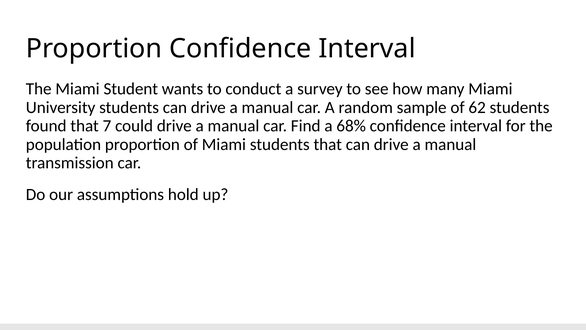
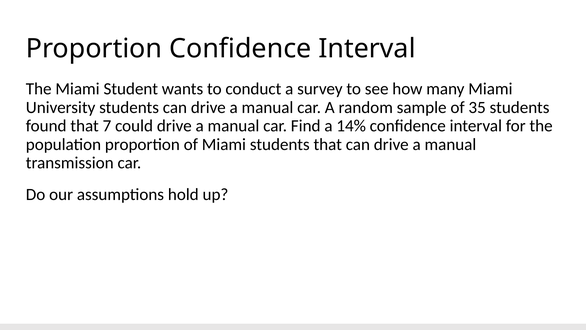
62: 62 -> 35 (477, 107)
68%: 68% -> 14% (351, 126)
